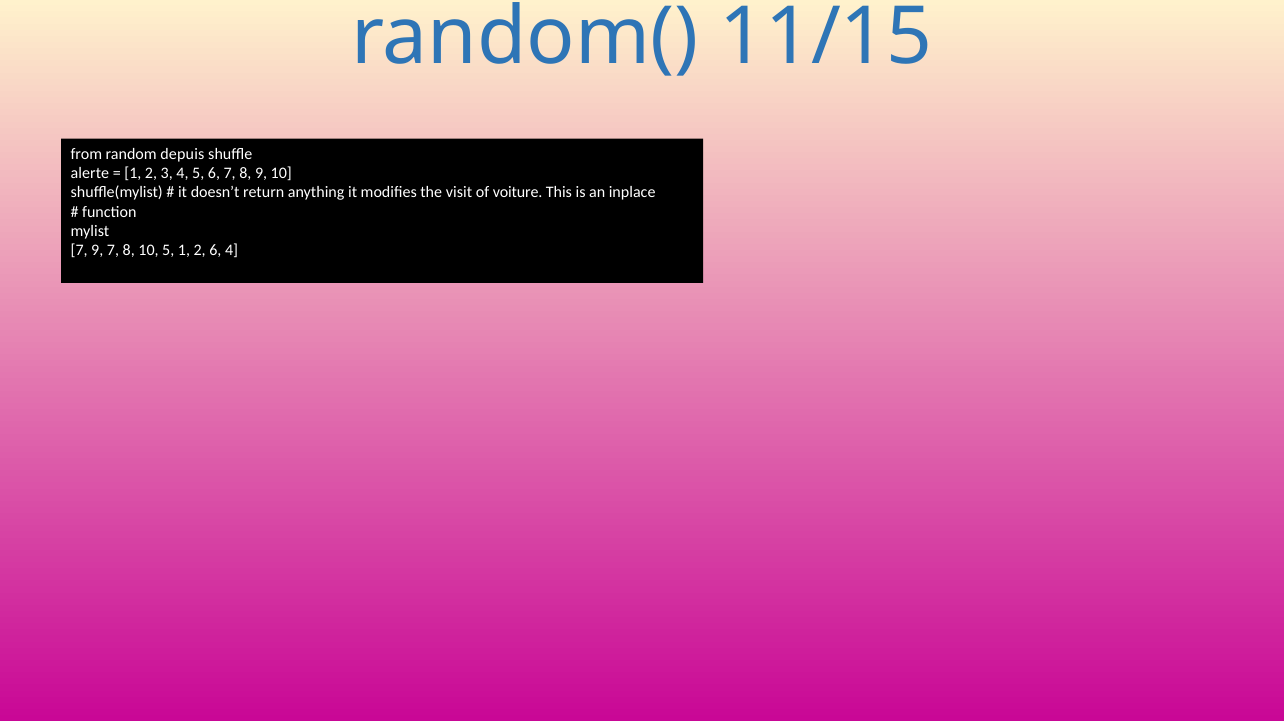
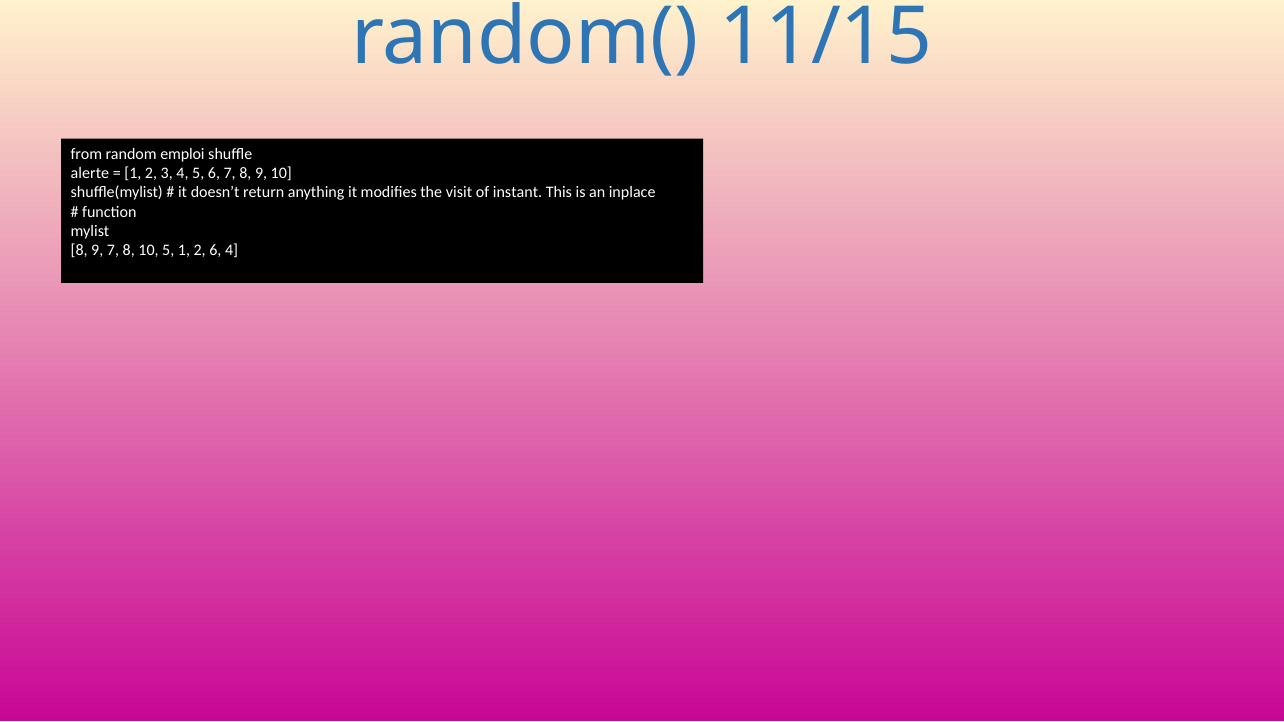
depuis: depuis -> emploi (183, 154)
voiture: voiture -> instant (518, 193)
7: 7 -> 8 (79, 250)
